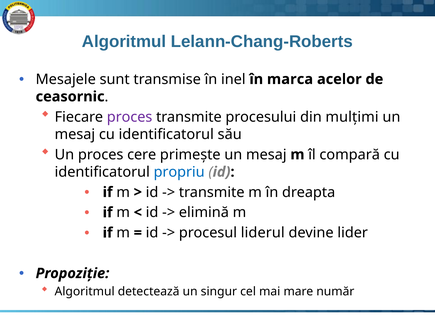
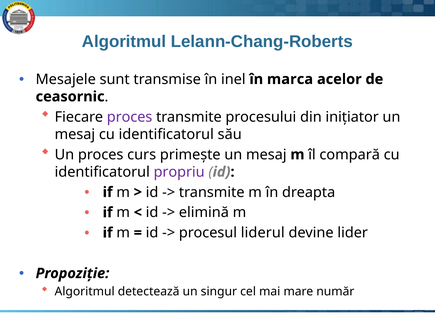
mulțimi: mulțimi -> inițiator (352, 117)
cere: cere -> curs (142, 155)
propriu colour: blue -> purple (179, 172)
